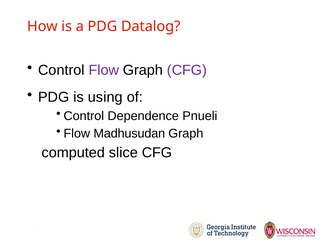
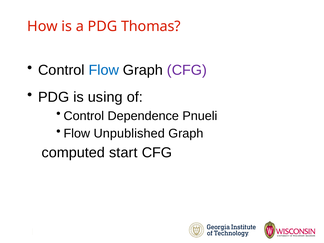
Datalog: Datalog -> Thomas (151, 26)
Flow colour: purple -> blue (104, 70)
Madhusudan: Madhusudan -> Unpublished (129, 134)
slice: slice -> start (123, 153)
